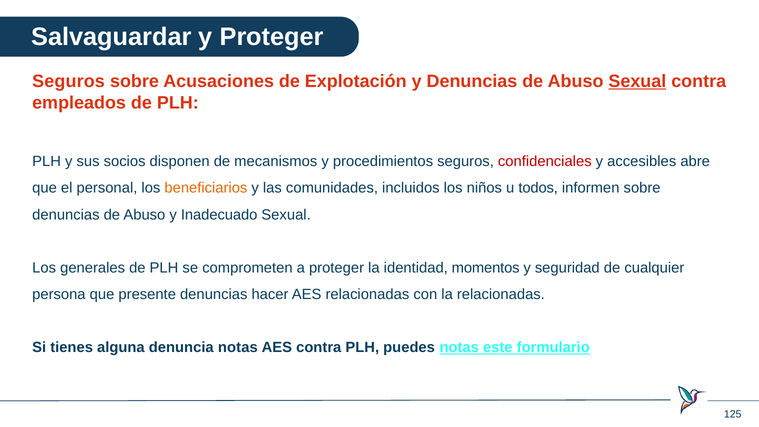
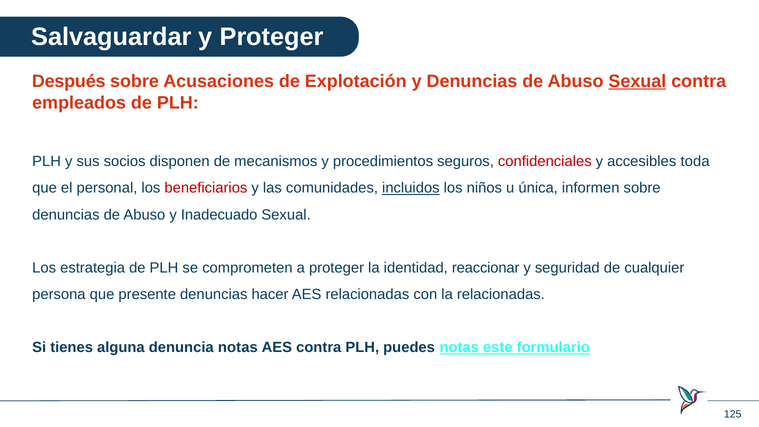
Seguros: Seguros -> Después (69, 81)
abre: abre -> toda (695, 161)
beneficiarios colour: orange -> red (206, 188)
incluidos underline: none -> present (411, 188)
todos: todos -> única (538, 188)
generales: generales -> estrategia (93, 268)
momentos: momentos -> reaccionar (486, 268)
